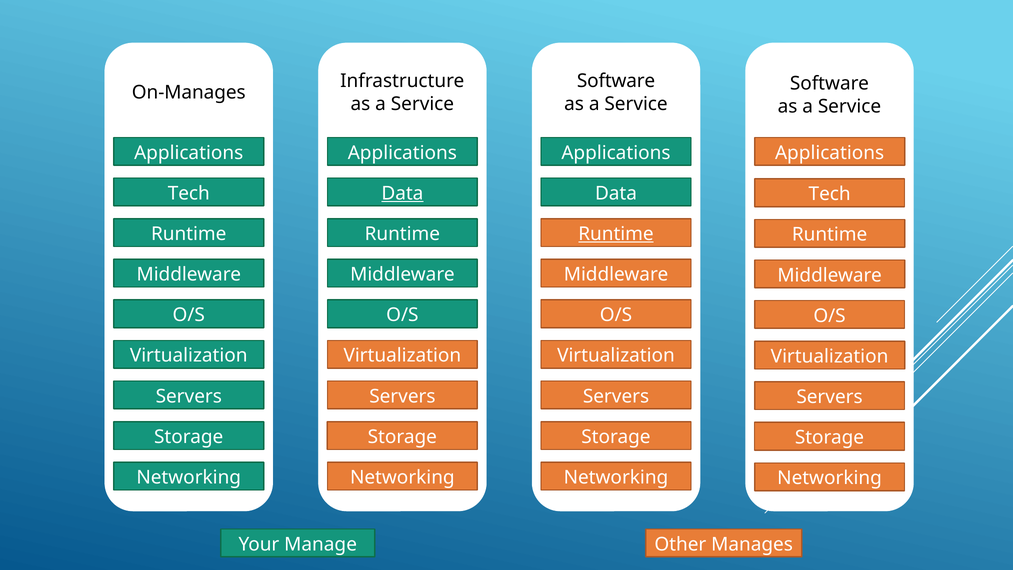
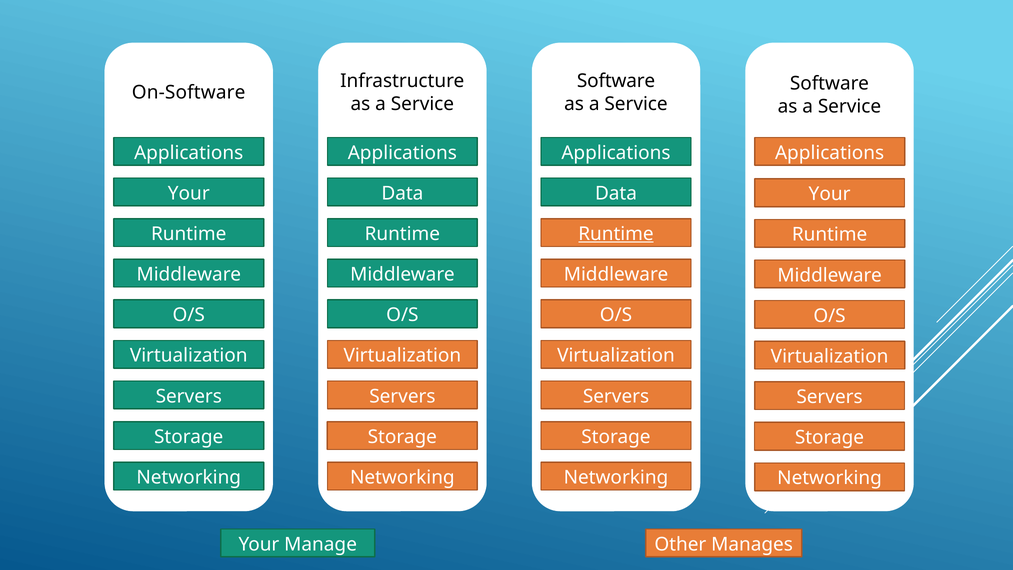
On-Manages: On-Manages -> On-Software (189, 93)
Tech: Tech -> Your (189, 193)
Data underline: present -> none (402, 193)
Tech: Tech -> Your (830, 194)
